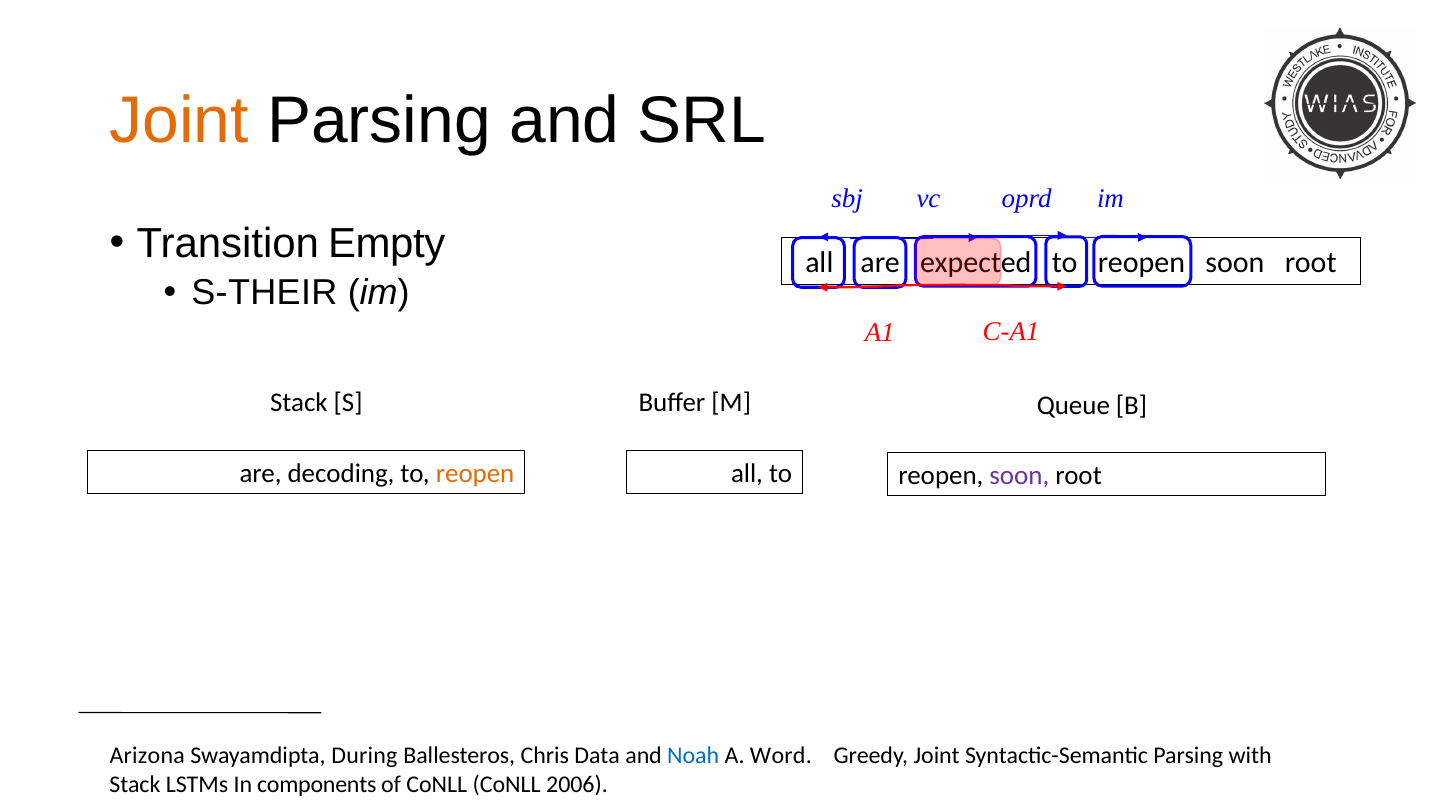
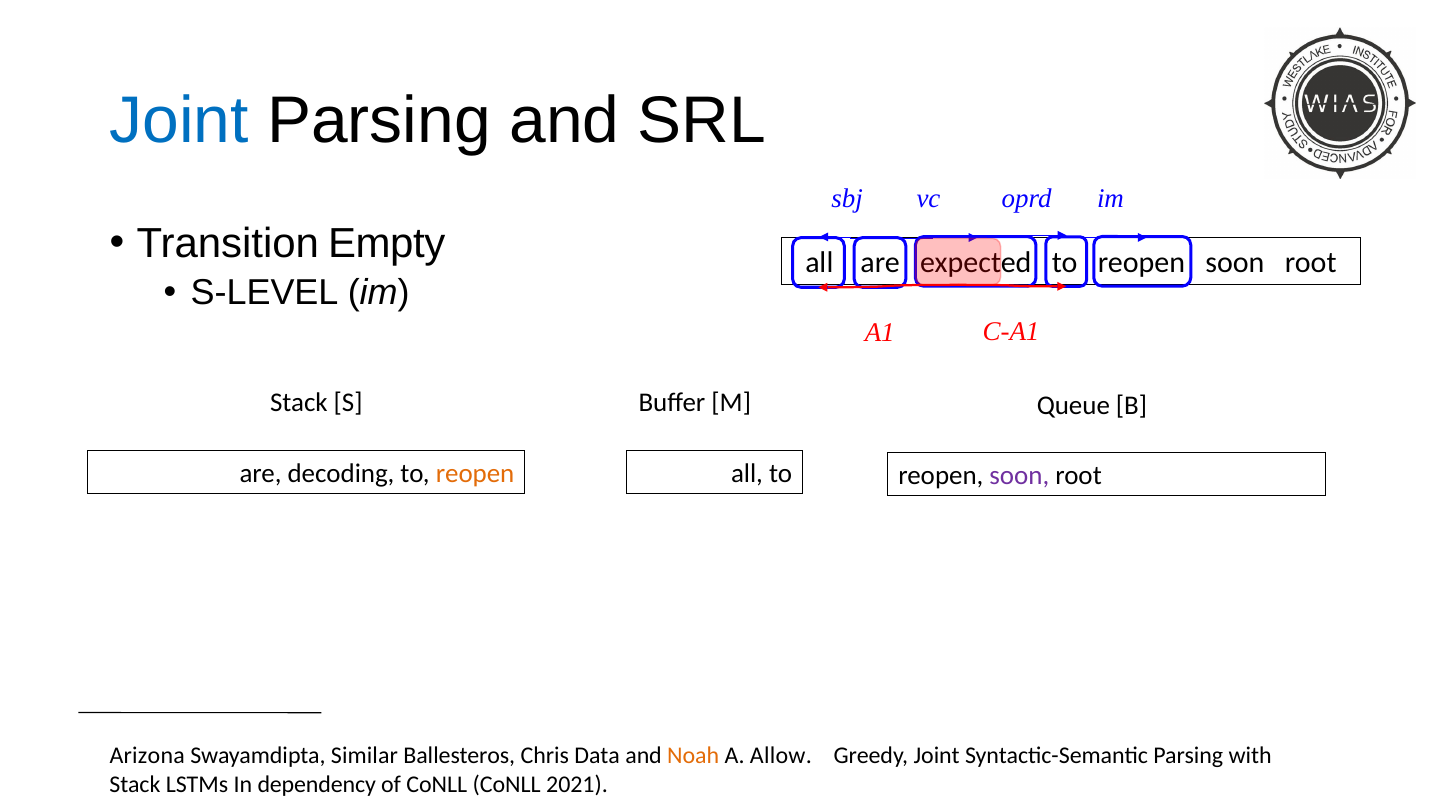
Joint colour: orange -> blue (179, 121)
S-THEIR: S-THEIR -> S-LEVEL (265, 293)
During: During -> Similar (364, 756)
Noah colour: blue -> orange (693, 756)
Word: Word -> Allow (781, 756)
components: components -> dependency (317, 785)
2006: 2006 -> 2021 (577, 785)
